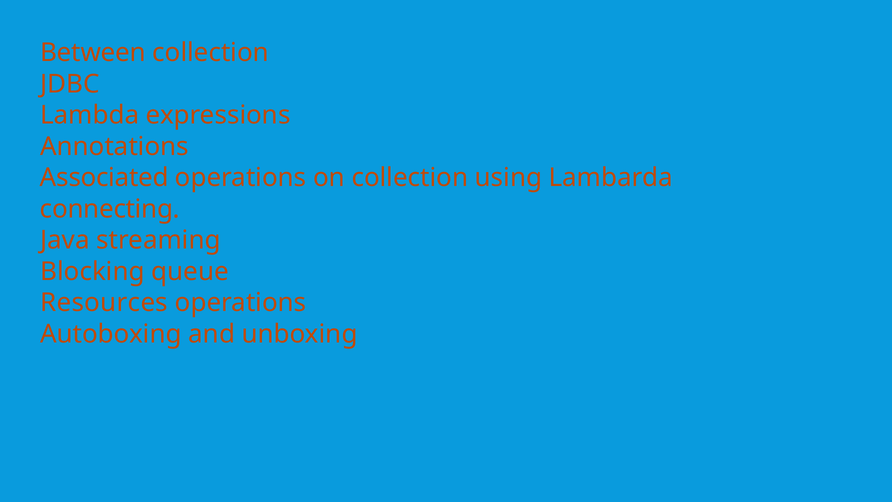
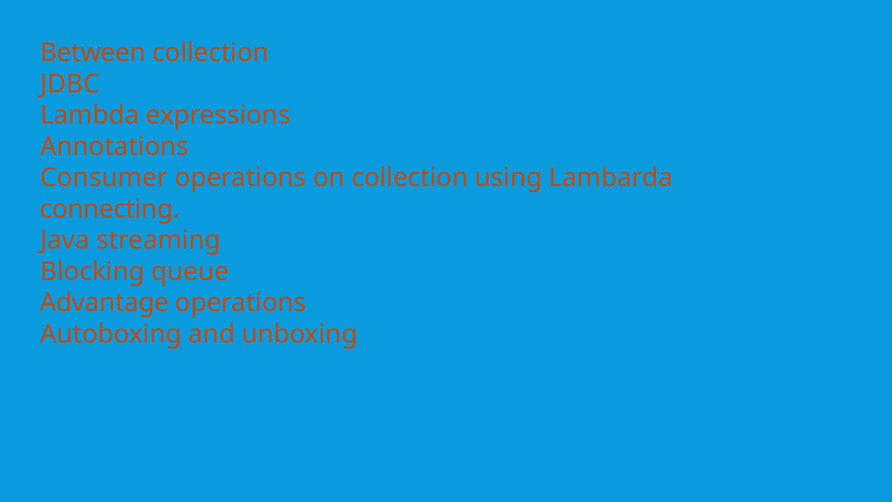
Associated: Associated -> Consumer (104, 178)
Resources: Resources -> Advantage (104, 303)
